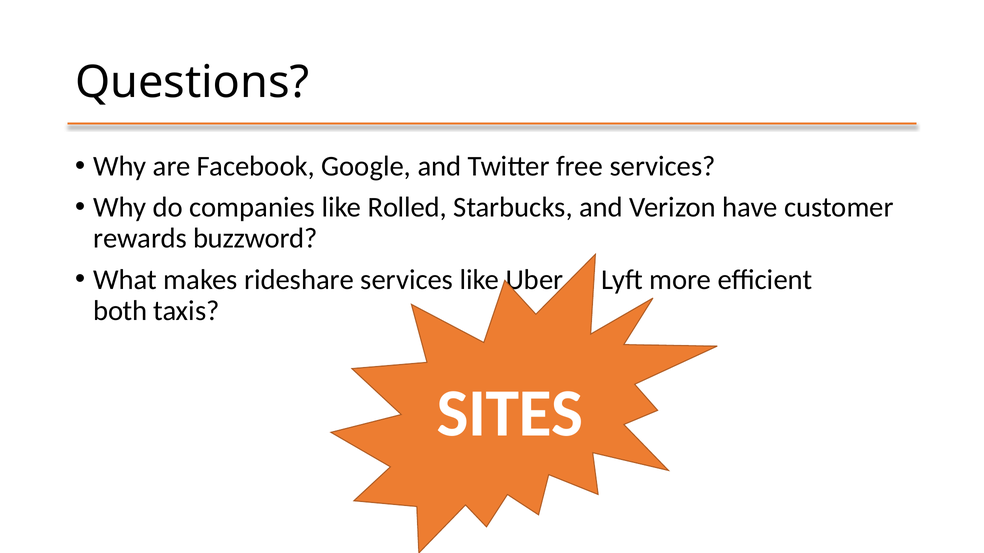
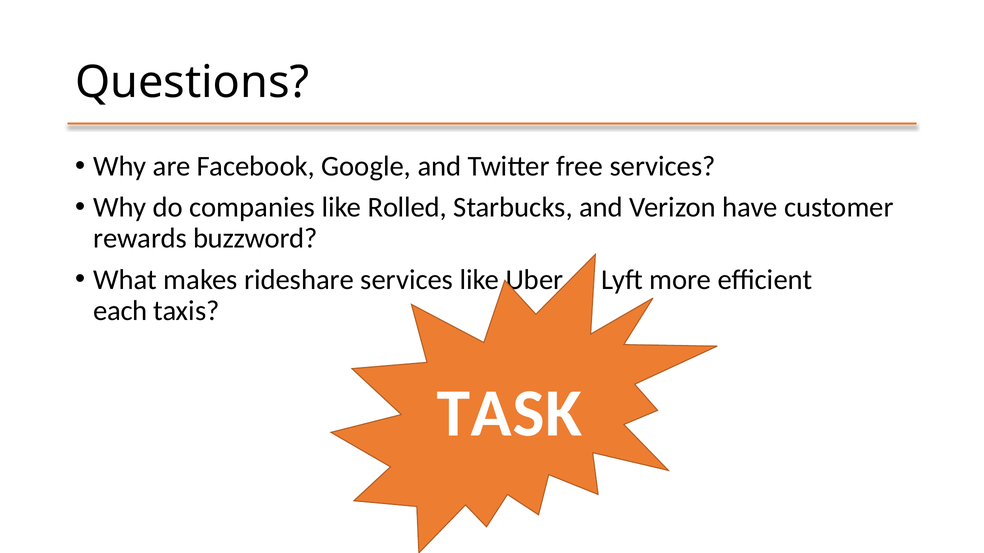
both: both -> each (120, 311)
SITES: SITES -> TASK (509, 414)
